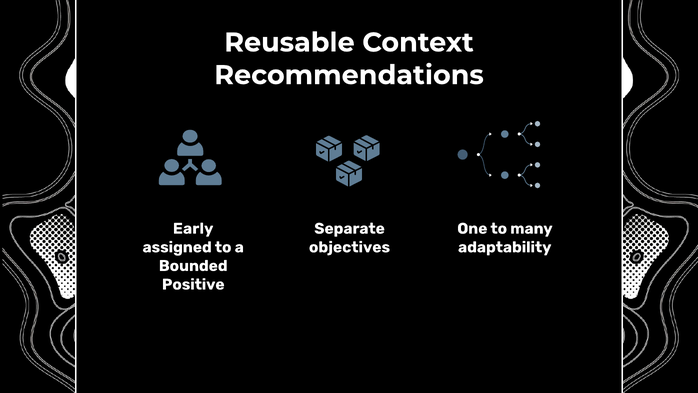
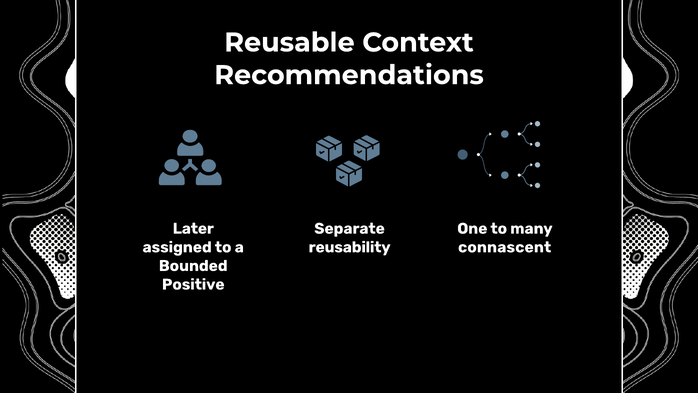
Early: Early -> Later (193, 228)
objectives: objectives -> reusability (350, 247)
adaptability: adaptability -> connascent (505, 247)
